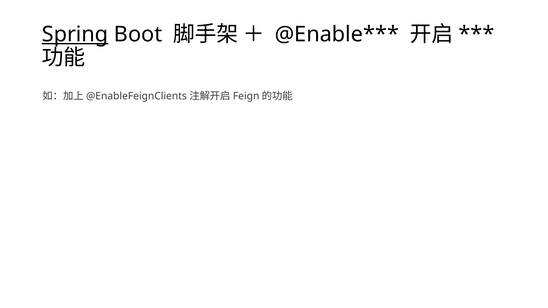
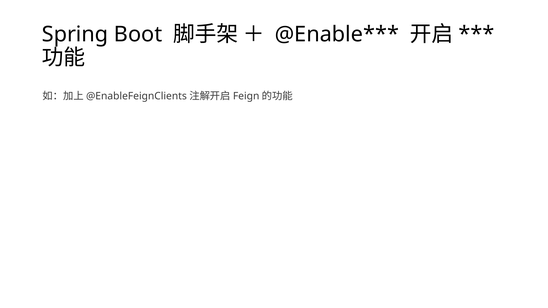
Spring underline: present -> none (75, 34)
